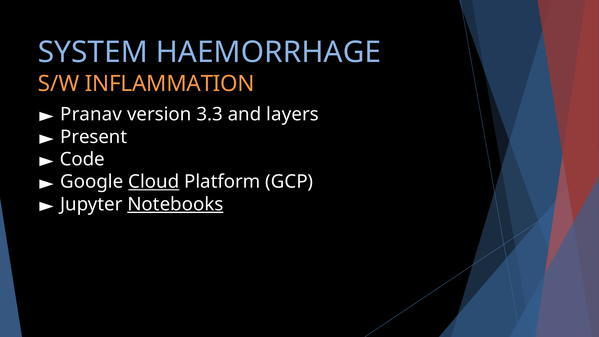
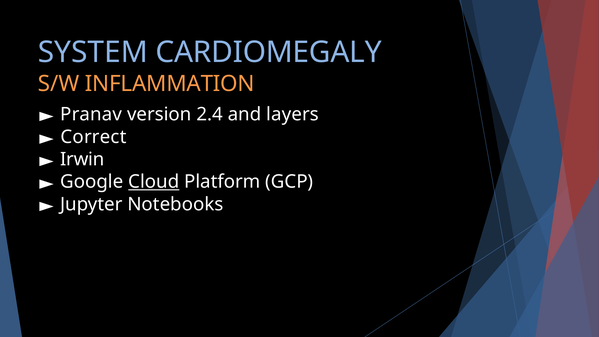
HAEMORRHAGE: HAEMORRHAGE -> CARDIOMEGALY (269, 52)
3.3: 3.3 -> 2.4 (210, 114)
Present: Present -> Correct (94, 137)
Code: Code -> Irwin (82, 159)
Notebooks underline: present -> none (175, 204)
